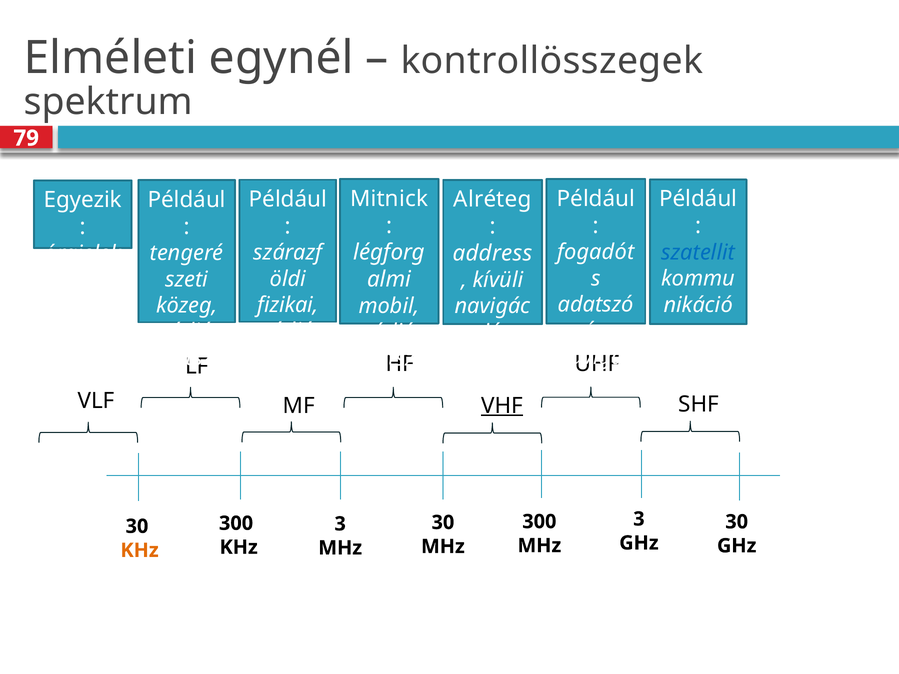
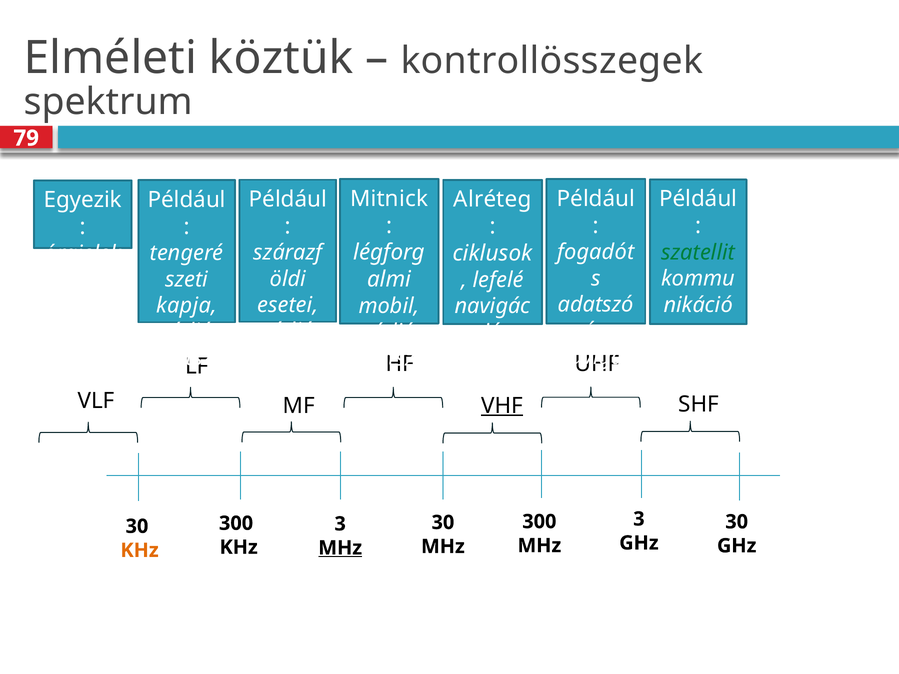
egynél: egynél -> köztük (281, 58)
szatellit colour: blue -> green (698, 253)
address: address -> ciklusok (493, 253)
kívüli: kívüli -> lefelé (498, 280)
fizikai: fizikai -> esetei (288, 305)
közeg: közeg -> kapja (186, 306)
MHz underline: none -> present (340, 548)
